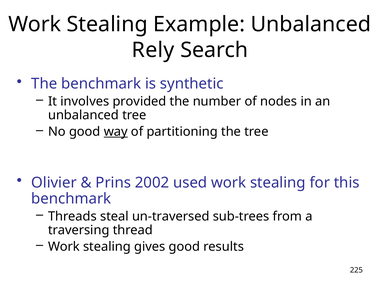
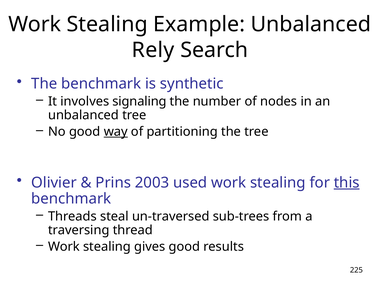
provided: provided -> signaling (139, 102)
2002: 2002 -> 2003 (152, 183)
this underline: none -> present (347, 183)
